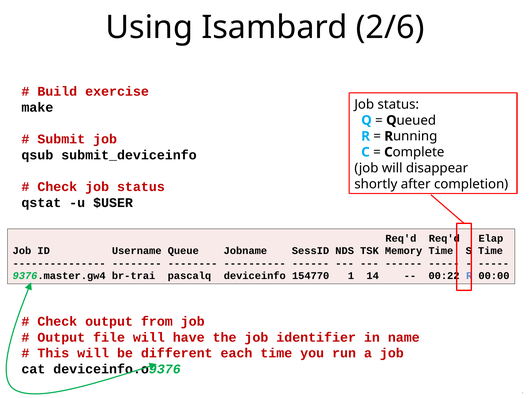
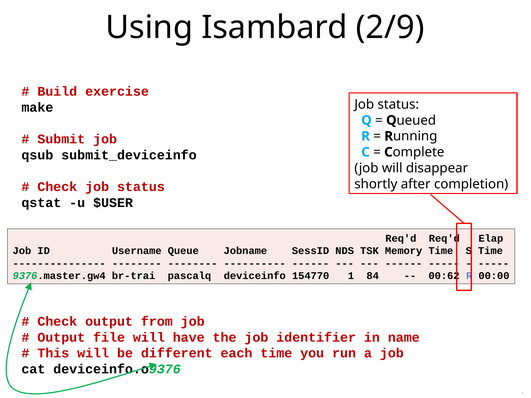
2/6: 2/6 -> 2/9 (390, 27)
14: 14 -> 84 (373, 276)
00:22: 00:22 -> 00:62 (444, 276)
